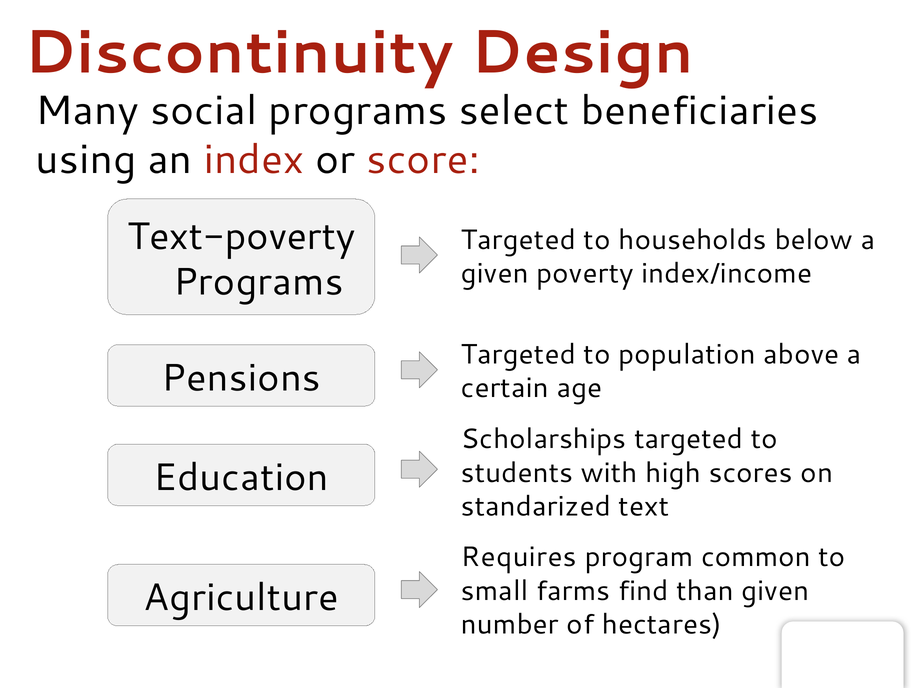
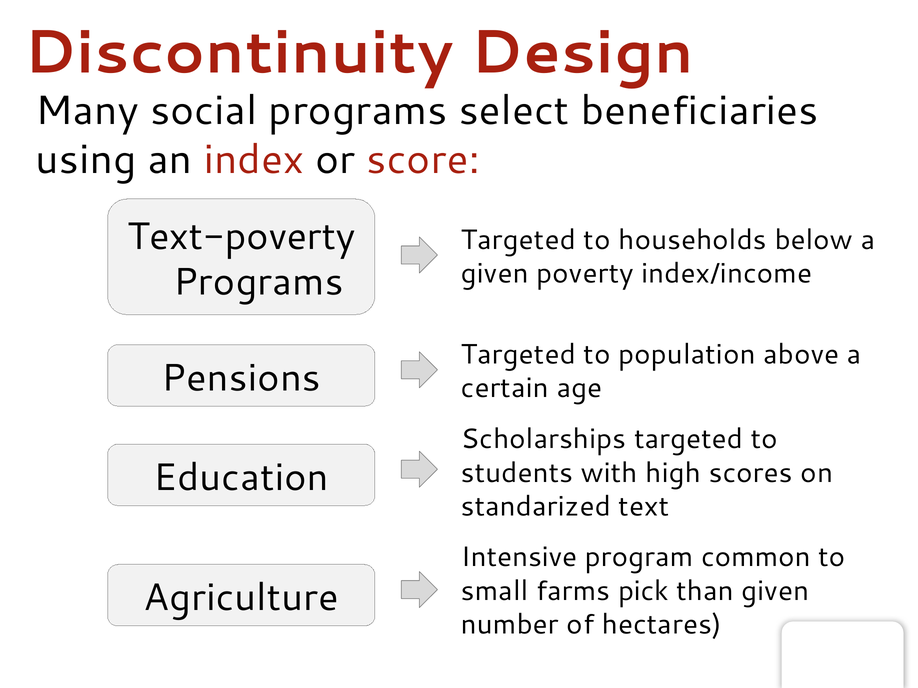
Requires: Requires -> Intensive (519, 558)
find: find -> pick (643, 591)
